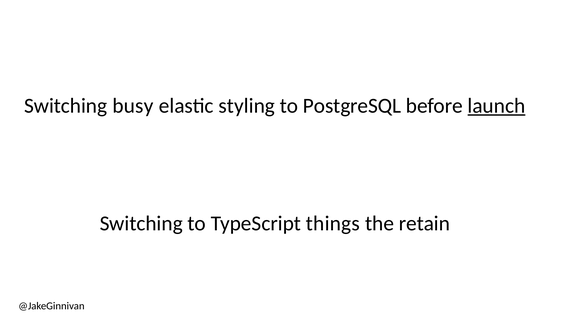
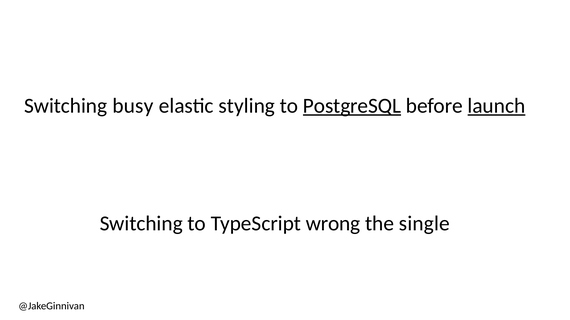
PostgreSQL underline: none -> present (352, 106)
things: things -> wrong (333, 224)
retain: retain -> single (424, 224)
